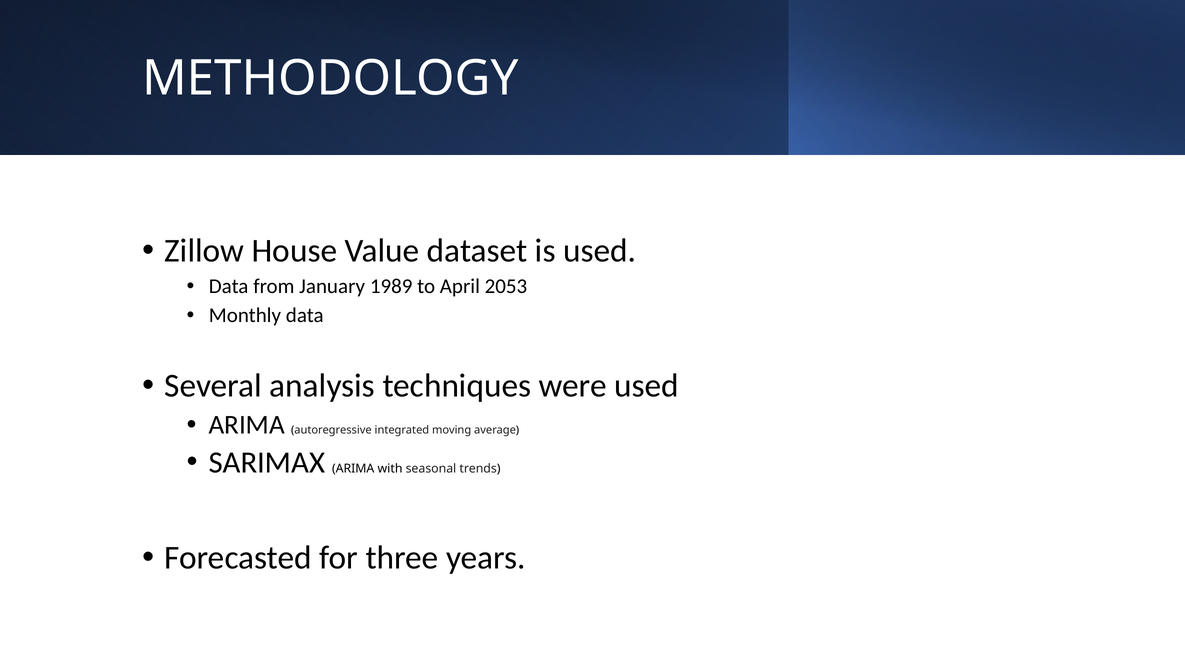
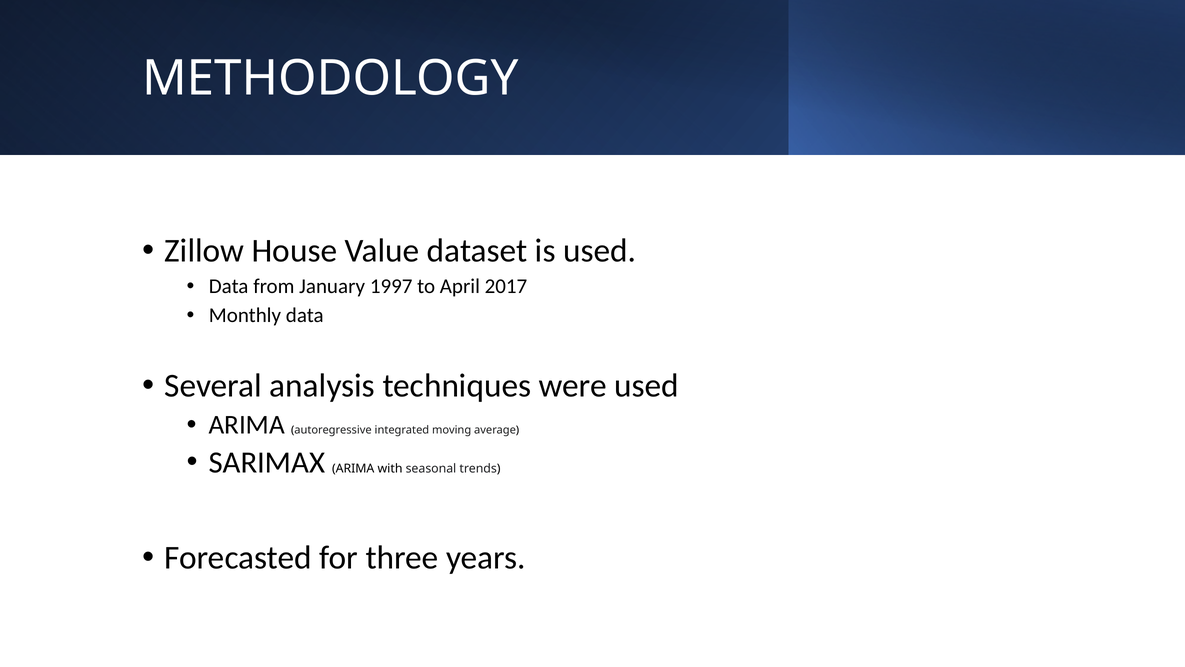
1989: 1989 -> 1997 (391, 286)
2053: 2053 -> 2017 (506, 286)
